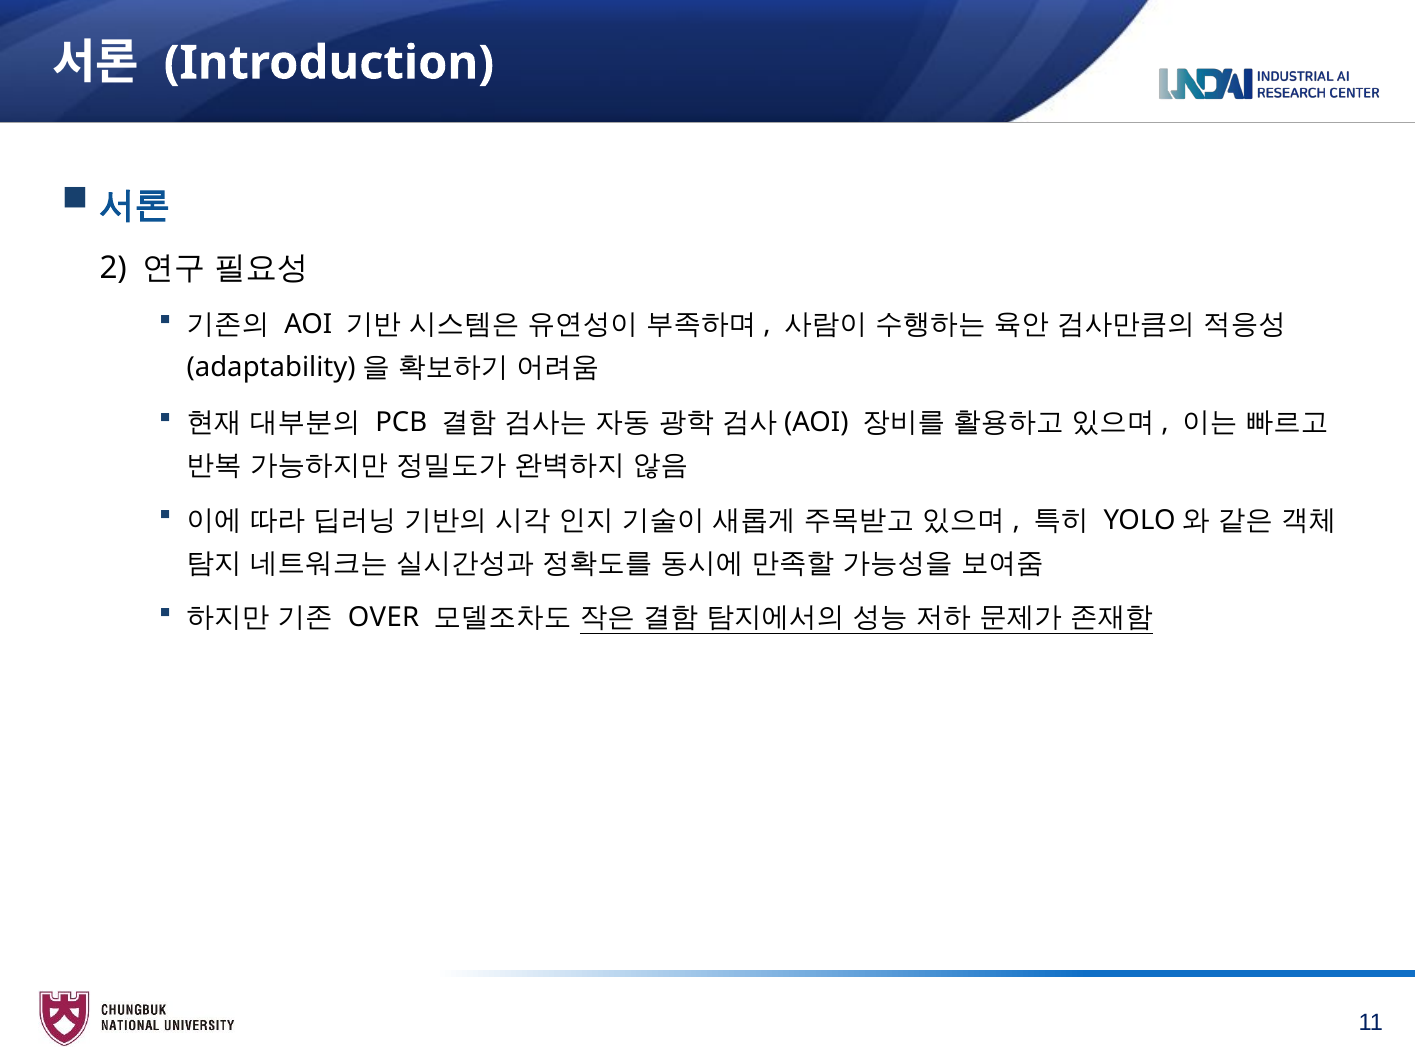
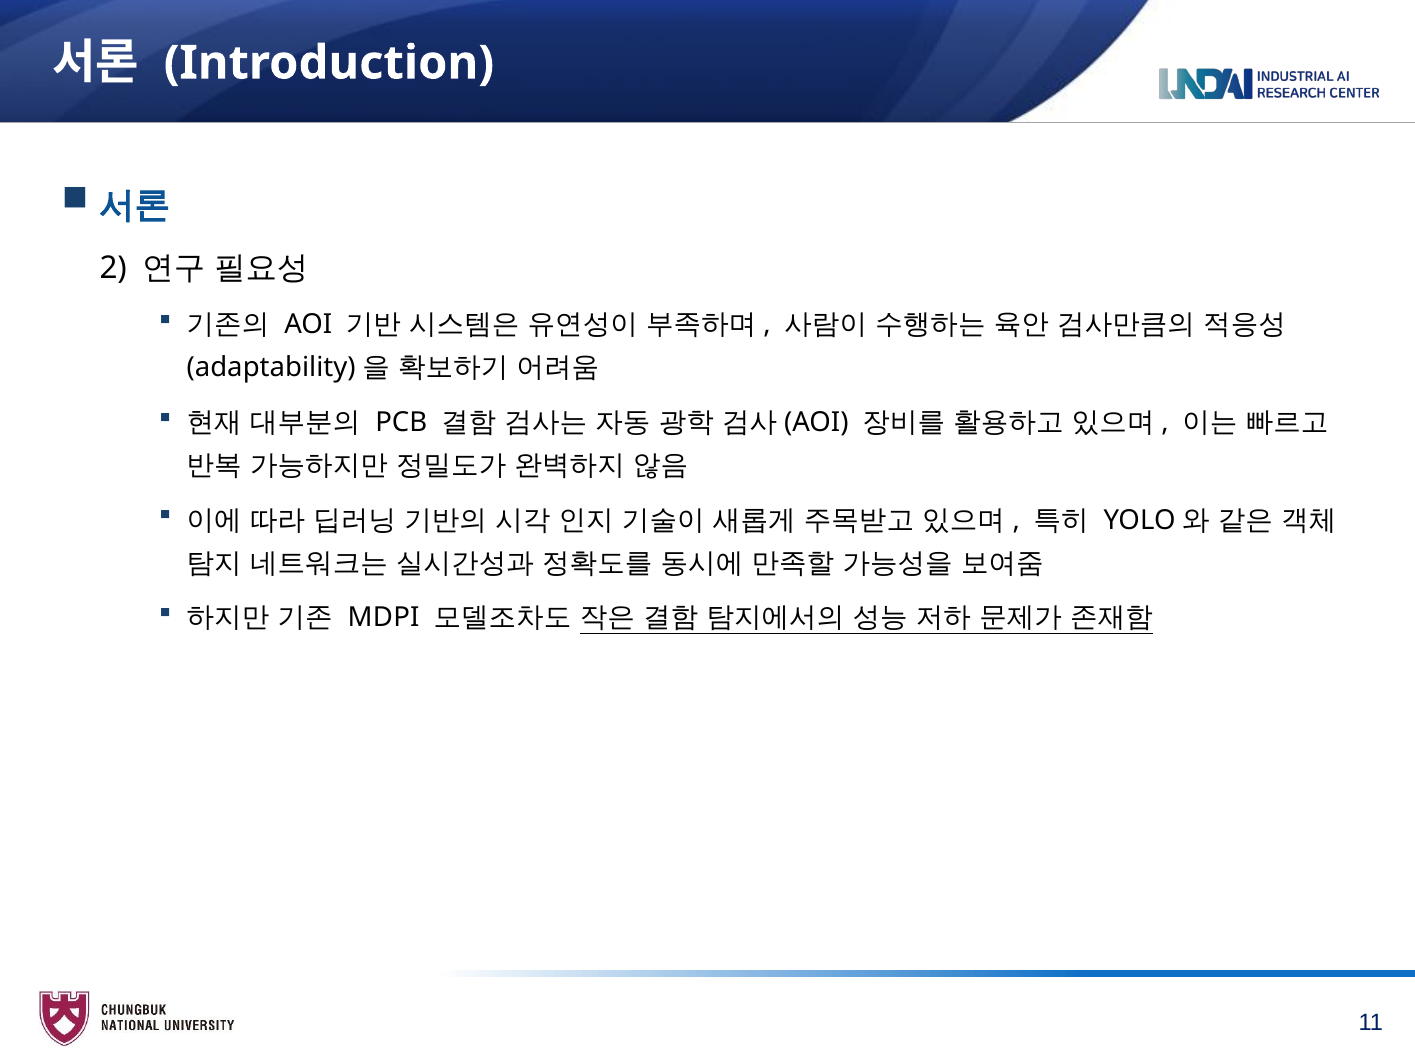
OVER: OVER -> MDPI (384, 617)
